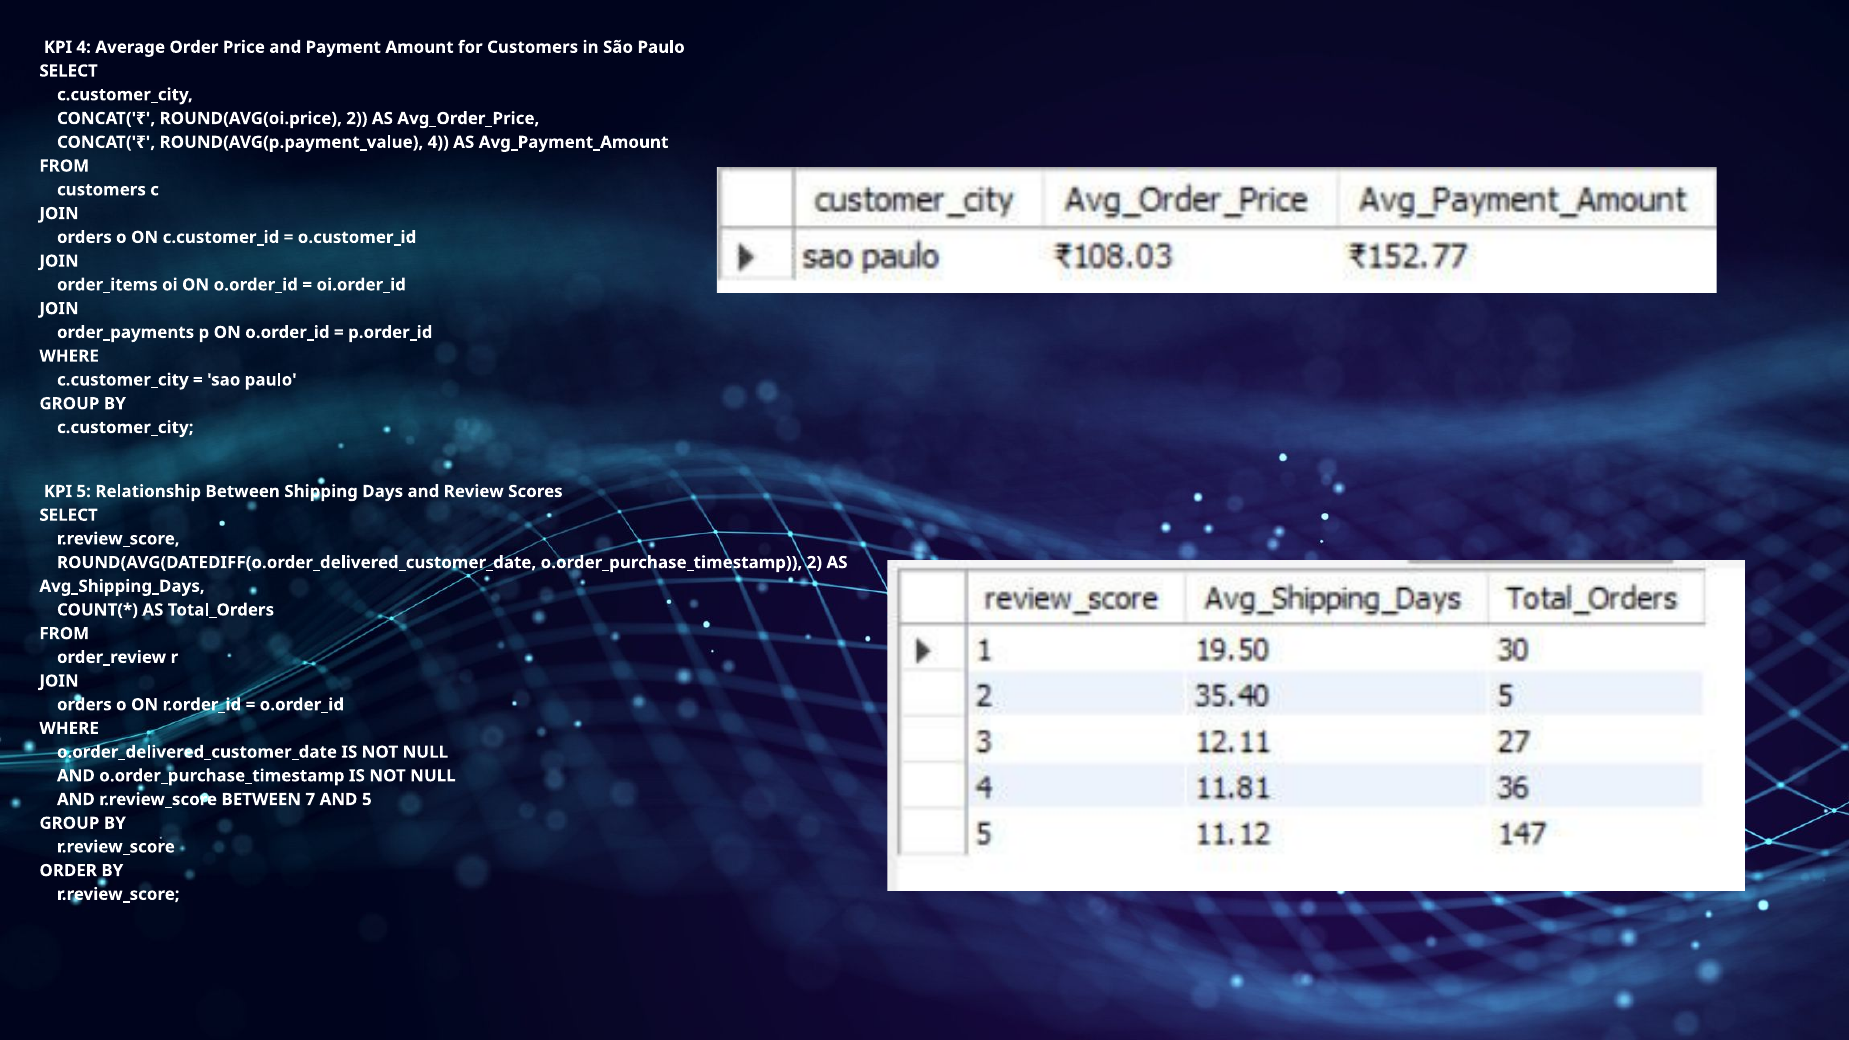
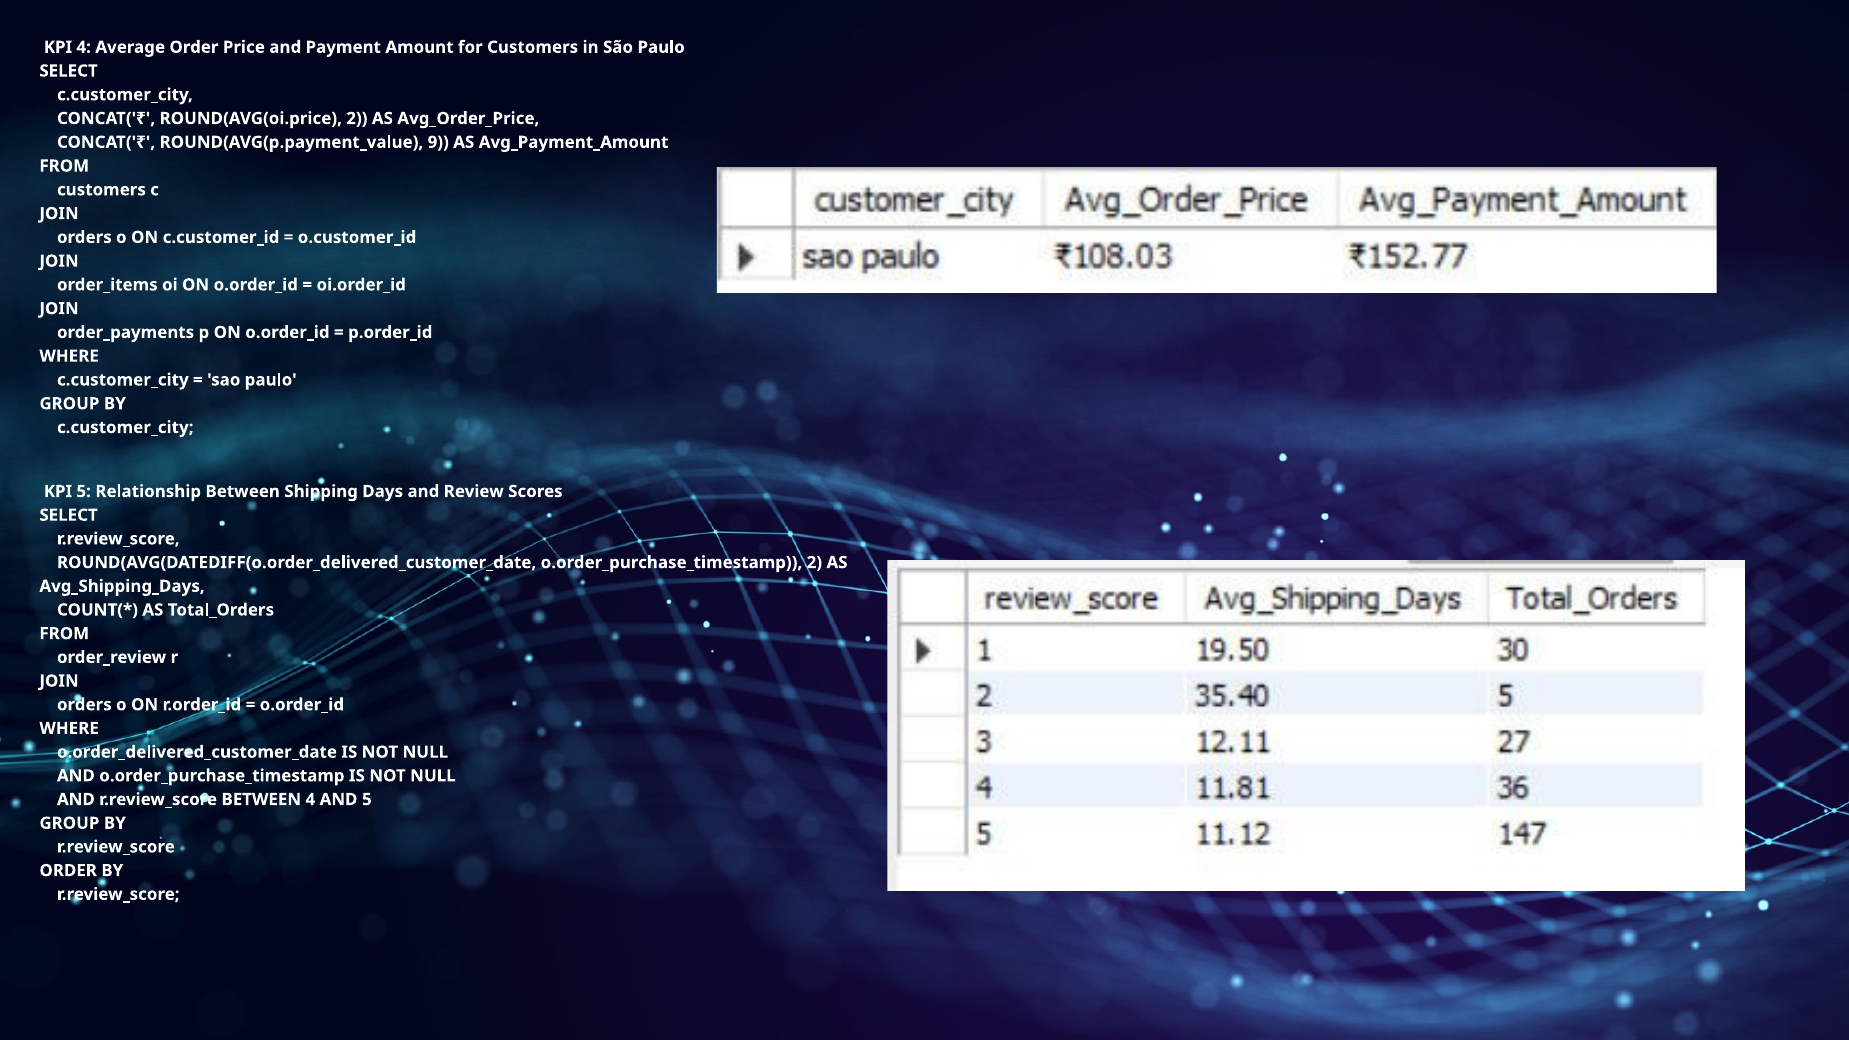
ROUND(AVG(p.payment_value 4: 4 -> 9 (438, 142)
BETWEEN 7: 7 -> 4 (310, 800)
